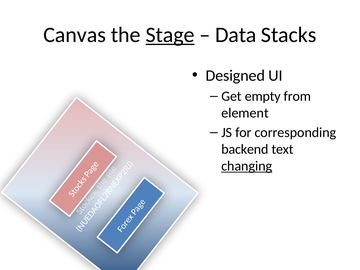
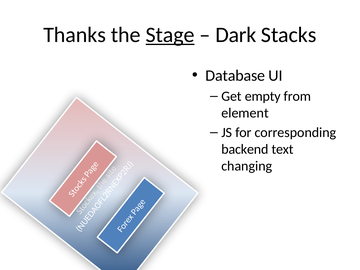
Canvas: Canvas -> Thanks (75, 35)
Data: Data -> Dark (236, 35)
Designed: Designed -> Database (235, 76)
changing underline: present -> none (247, 166)
